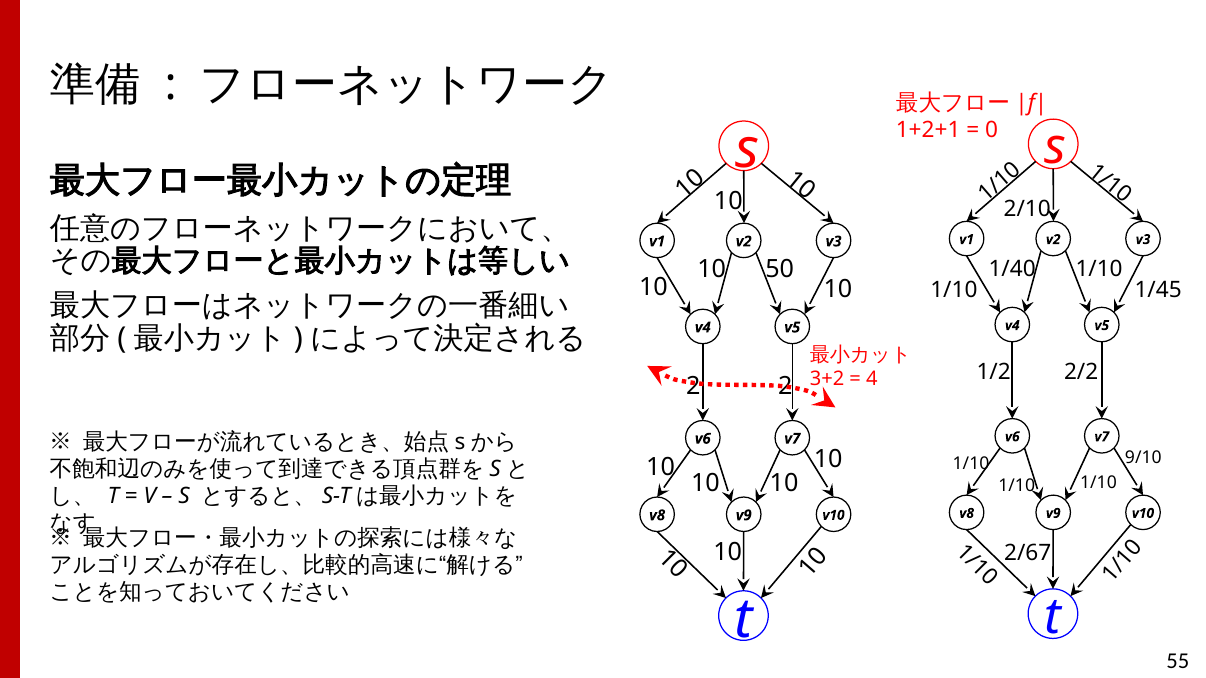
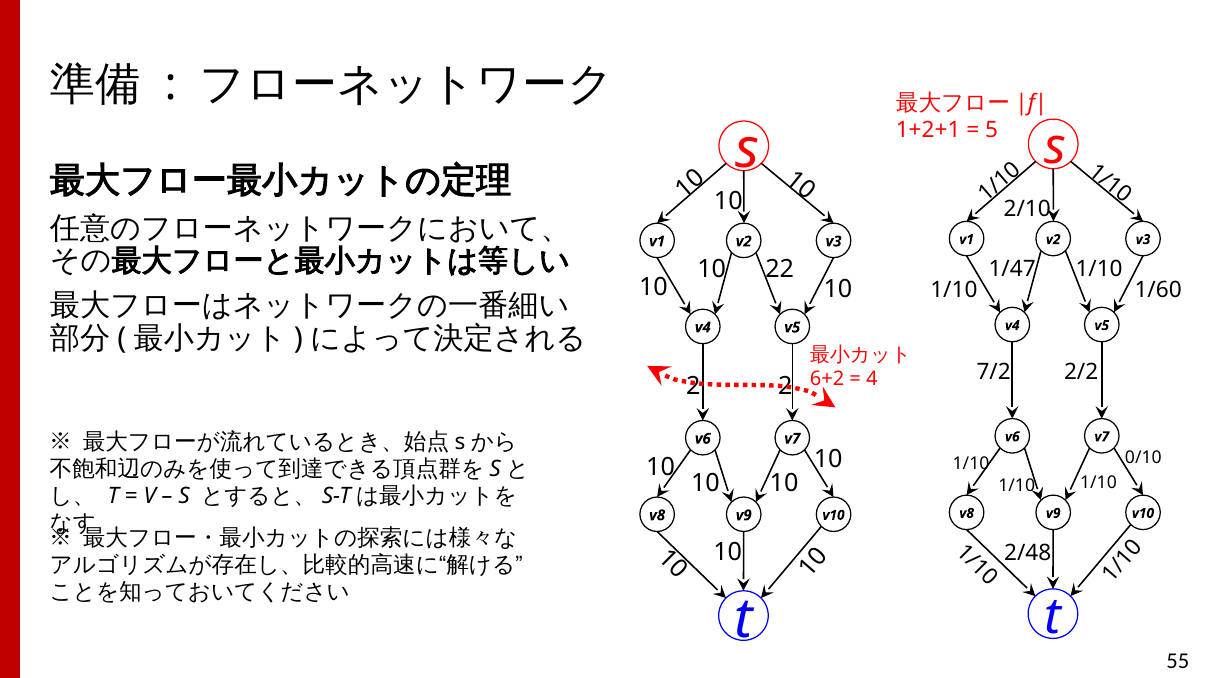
0: 0 -> 5 (992, 130)
1/40: 1/40 -> 1/47 (1012, 269)
50: 50 -> 22 (780, 270)
1/45: 1/45 -> 1/60 (1158, 290)
1/2: 1/2 -> 7/2 (994, 372)
3+2: 3+2 -> 6+2 (827, 379)
9/10: 9/10 -> 0/10 (1143, 458)
2/67: 2/67 -> 2/48 (1028, 553)
